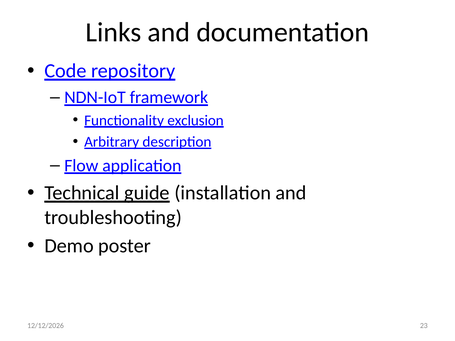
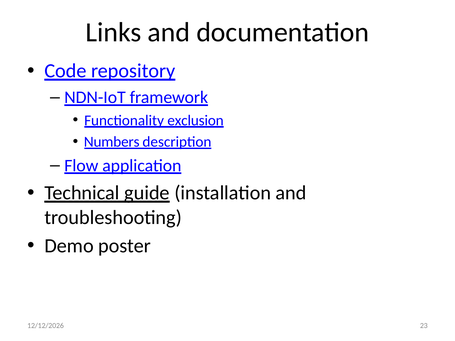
Arbitrary: Arbitrary -> Numbers (112, 142)
